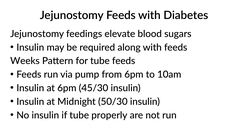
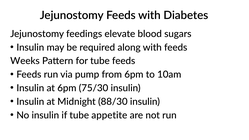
45/30: 45/30 -> 75/30 (94, 88)
50/30: 50/30 -> 88/30 (113, 102)
properly: properly -> appetite (109, 115)
